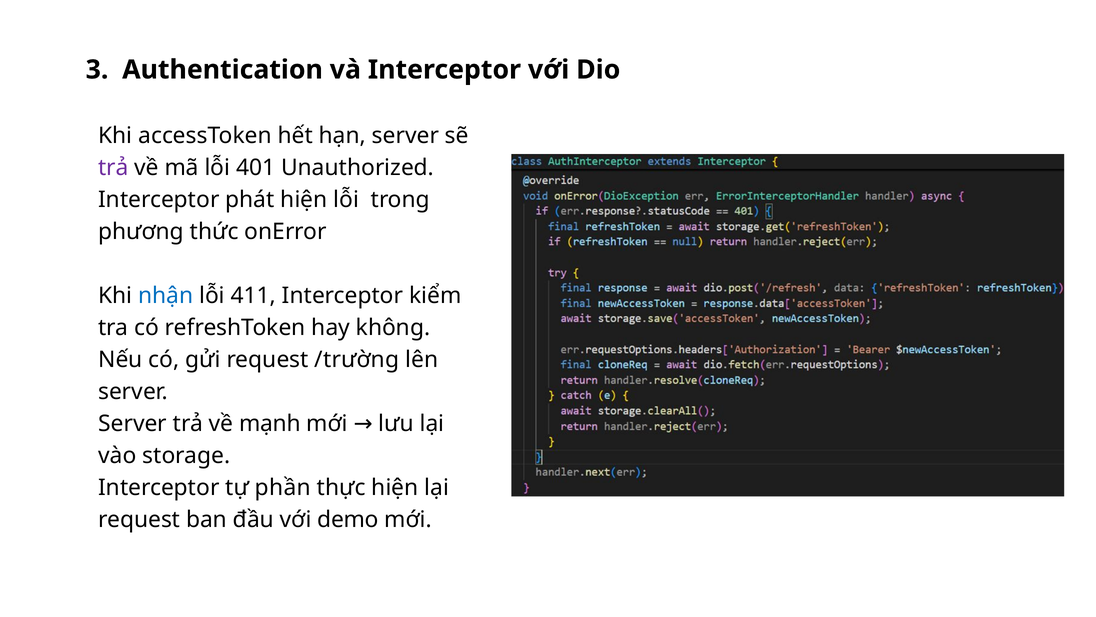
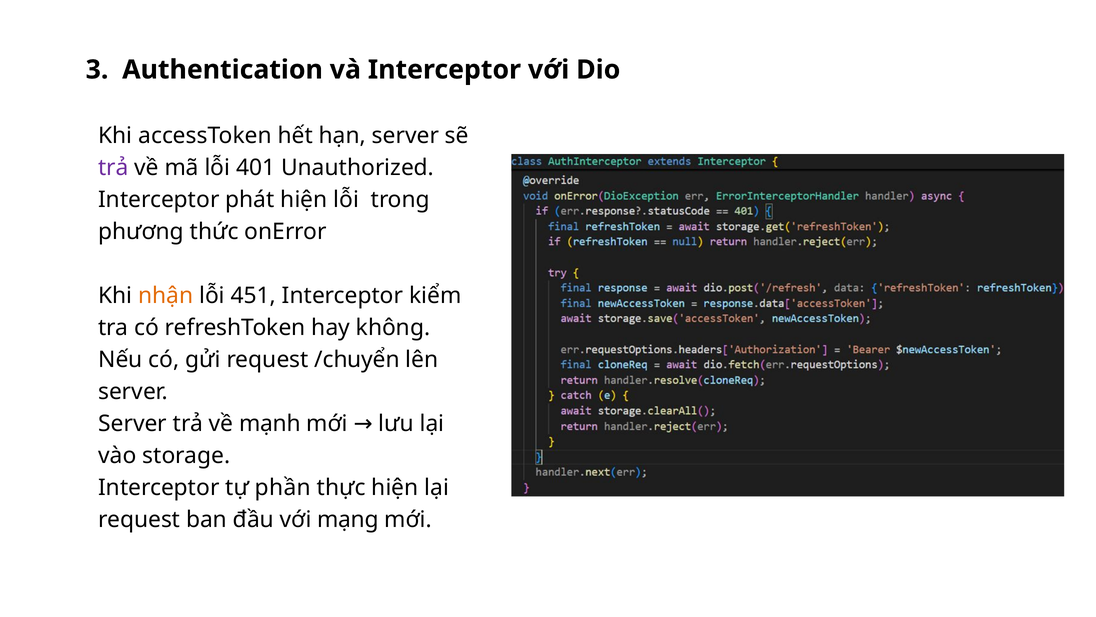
nhận colour: blue -> orange (166, 296)
411: 411 -> 451 (253, 296)
/trường: /trường -> /chuyển (357, 360)
demo: demo -> mạng (348, 519)
